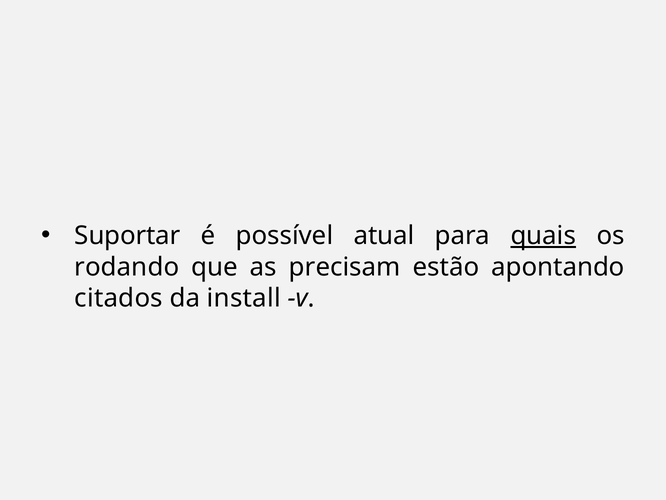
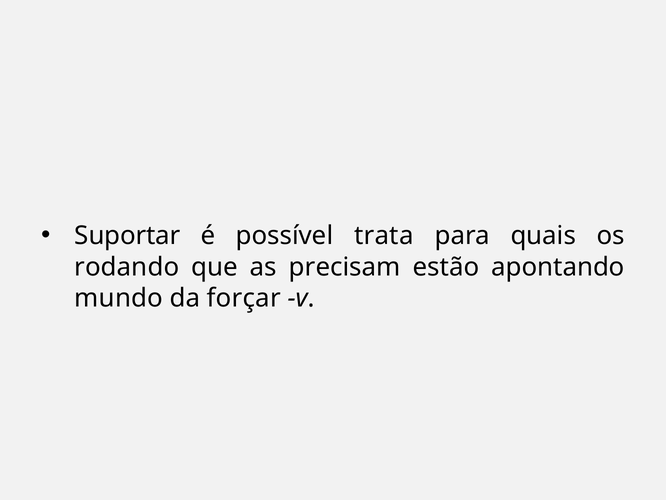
atual: atual -> trata (384, 236)
quais underline: present -> none (543, 236)
citados: citados -> mundo (119, 298)
install: install -> forçar (244, 298)
